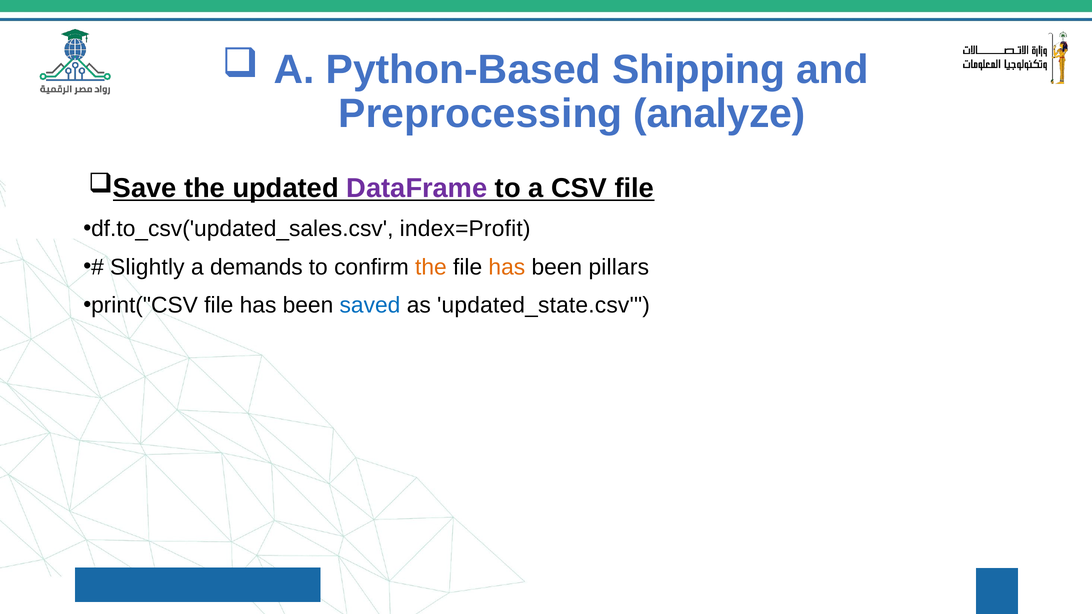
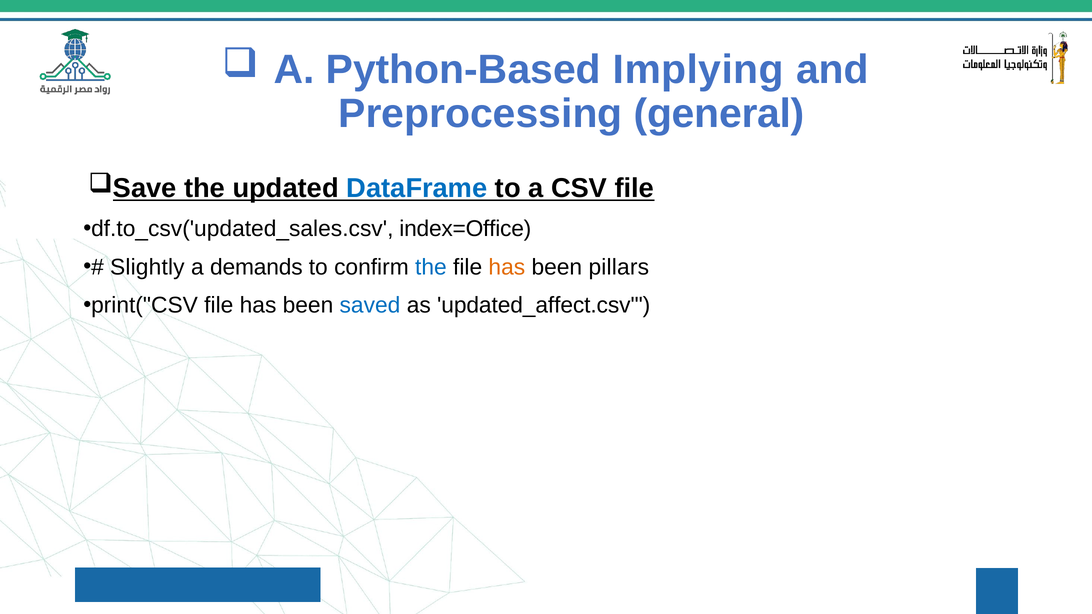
Shipping: Shipping -> Implying (698, 70)
analyze: analyze -> general (719, 114)
DataFrame colour: purple -> blue (417, 188)
index=Profit: index=Profit -> index=Office (465, 229)
the colour: orange -> blue (431, 267)
updated_state.csv: updated_state.csv -> updated_affect.csv (544, 306)
